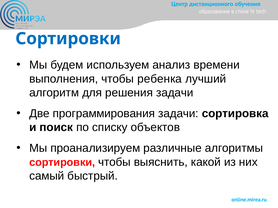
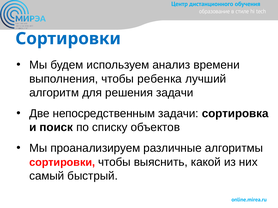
программирования: программирования -> непосредственным (104, 114)
